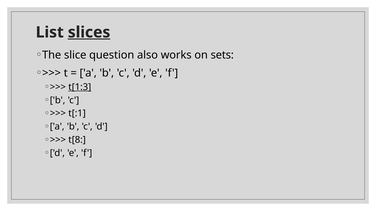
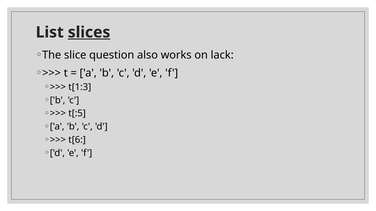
sets: sets -> lack (222, 55)
t[1:3 underline: present -> none (80, 87)
t[:1: t[:1 -> t[:5 (77, 114)
t[8: t[8 -> t[6 (77, 140)
